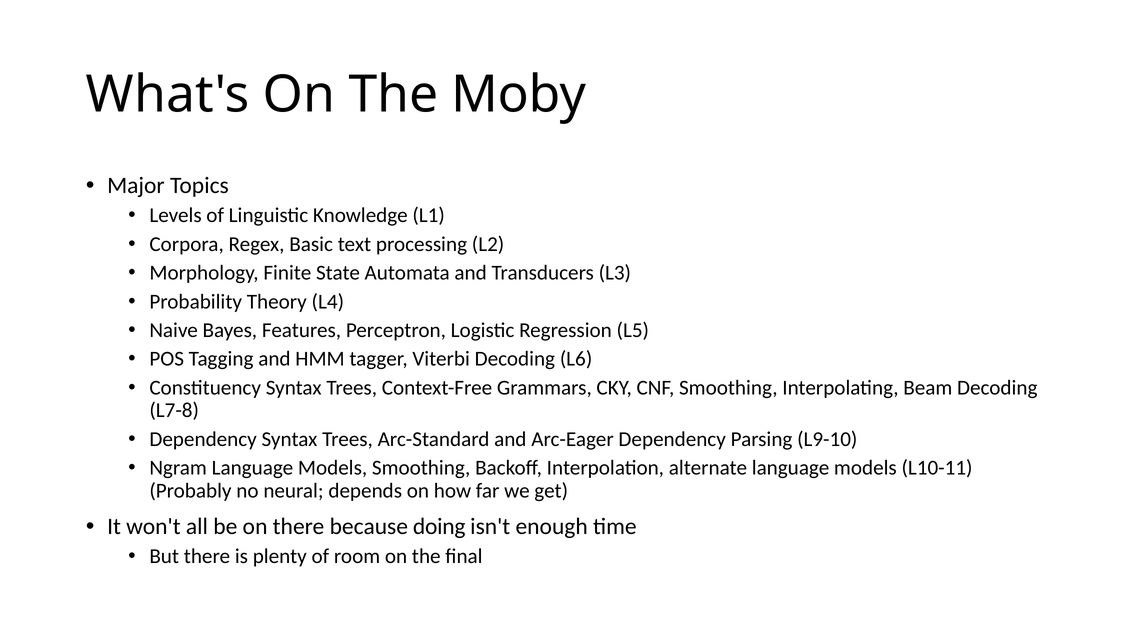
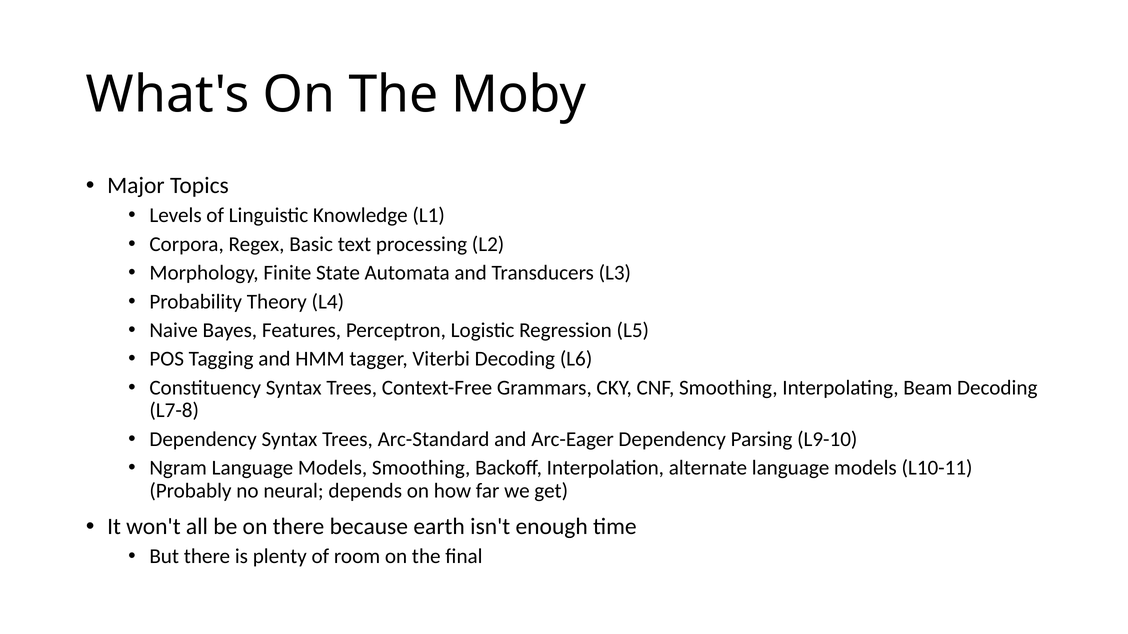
doing: doing -> earth (439, 527)
